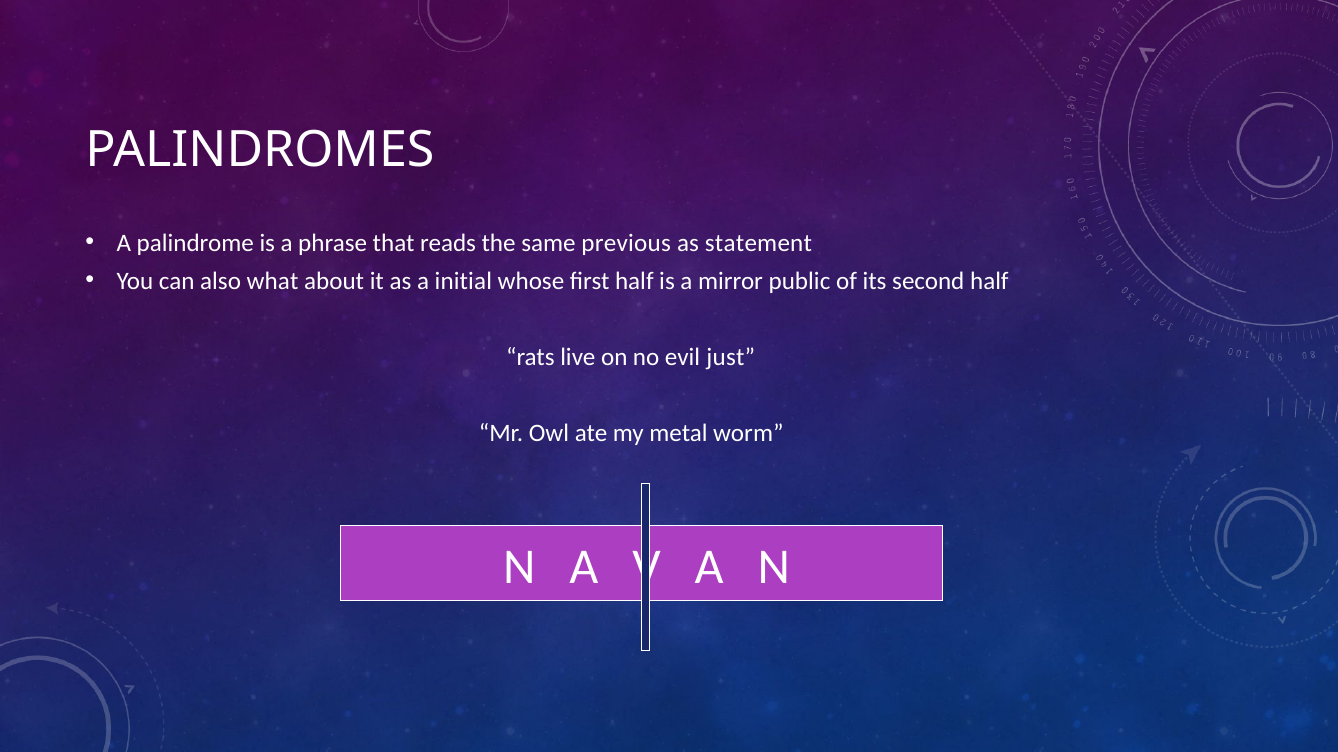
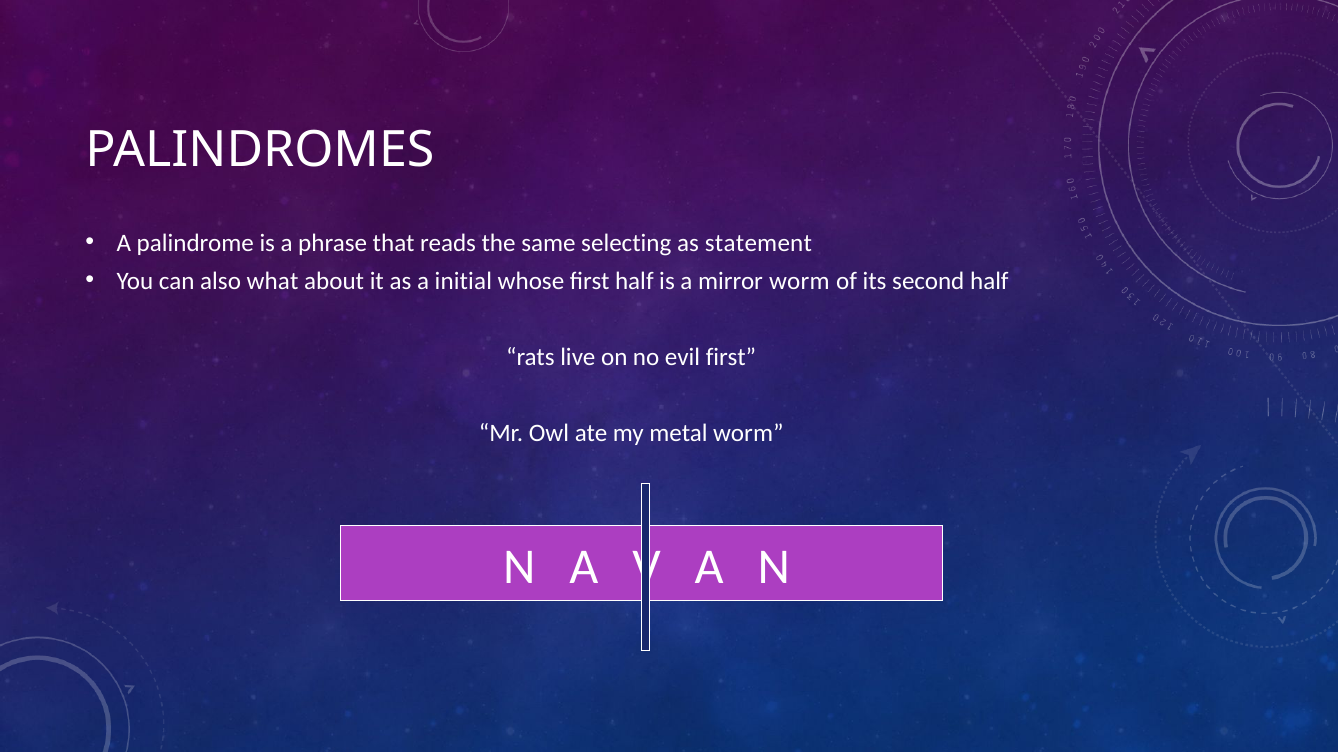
previous: previous -> selecting (626, 243)
mirror public: public -> worm (799, 281)
evil just: just -> first (731, 357)
